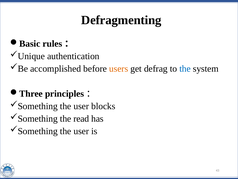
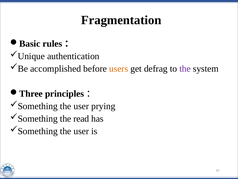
Defragmenting: Defragmenting -> Fragmentation (121, 20)
the colour: blue -> purple (185, 68)
blocks: blocks -> prying (103, 106)
